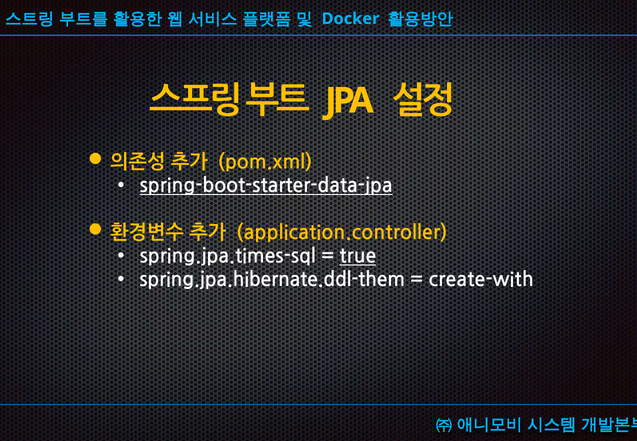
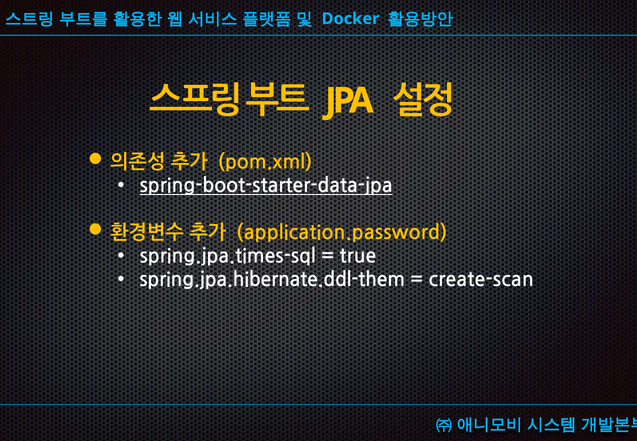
application.controller: application.controller -> application.password (342, 233)
true underline: present -> none (358, 257)
create-with: create-with -> create-scan (481, 280)
